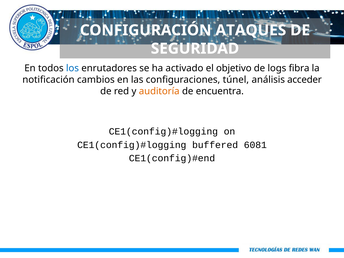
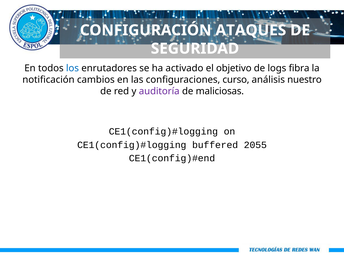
túnel: túnel -> curso (236, 80)
acceder: acceder -> nuestro (305, 80)
auditoría colour: orange -> purple (159, 91)
encuentra: encuentra -> maliciosas (220, 91)
6081: 6081 -> 2055 (255, 145)
